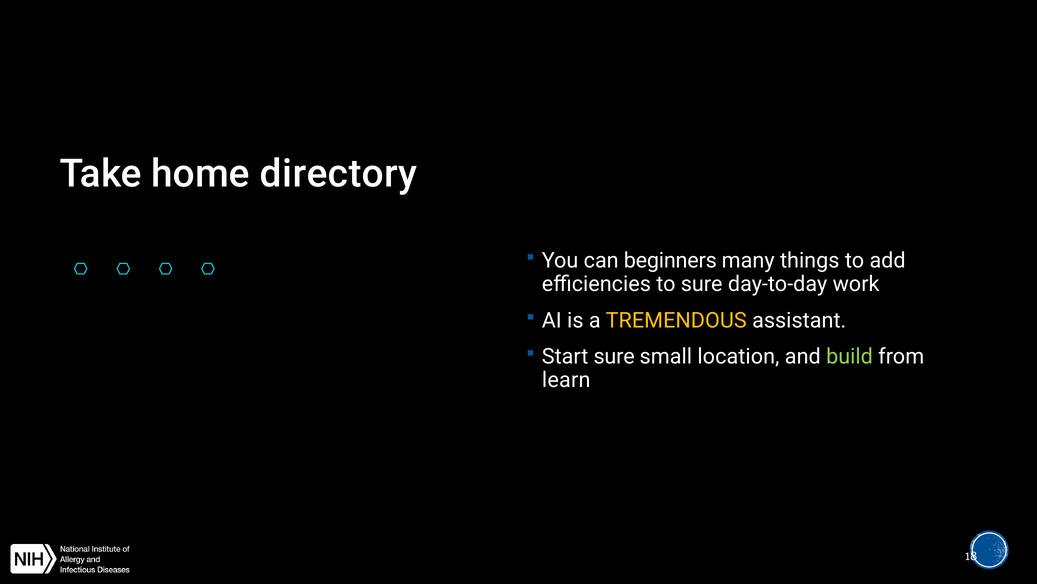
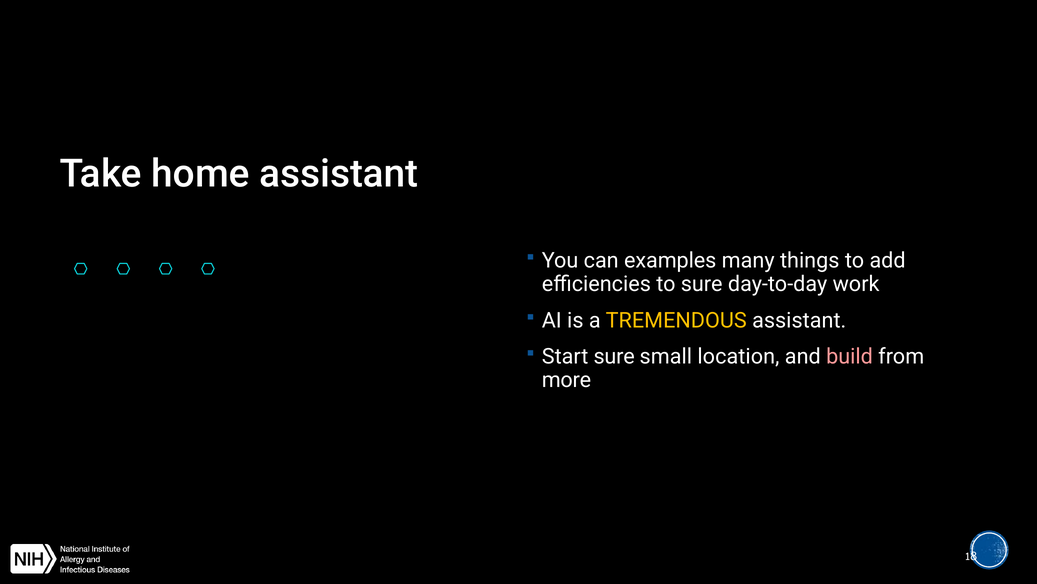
home directory: directory -> assistant (339, 174)
beginners: beginners -> examples (670, 260)
build colour: light green -> pink (850, 356)
learn: learn -> more (566, 380)
